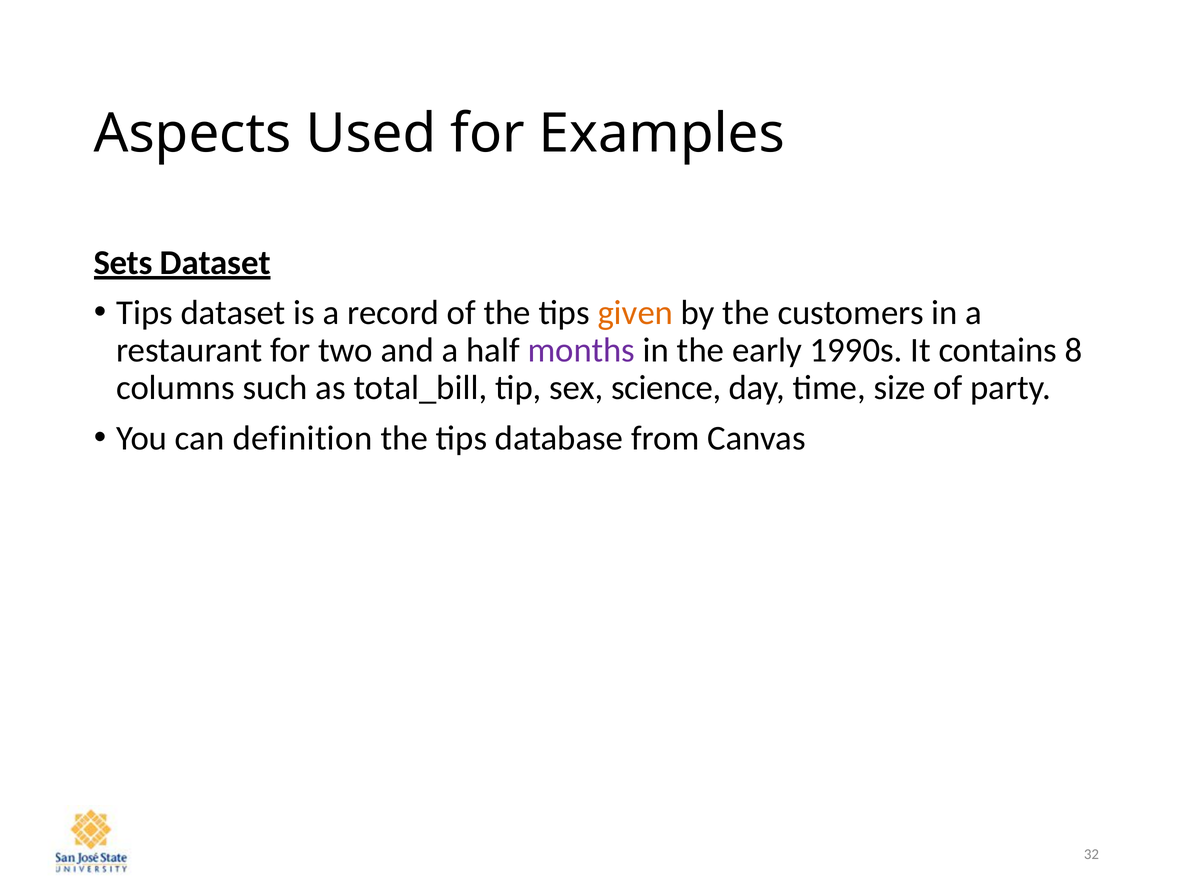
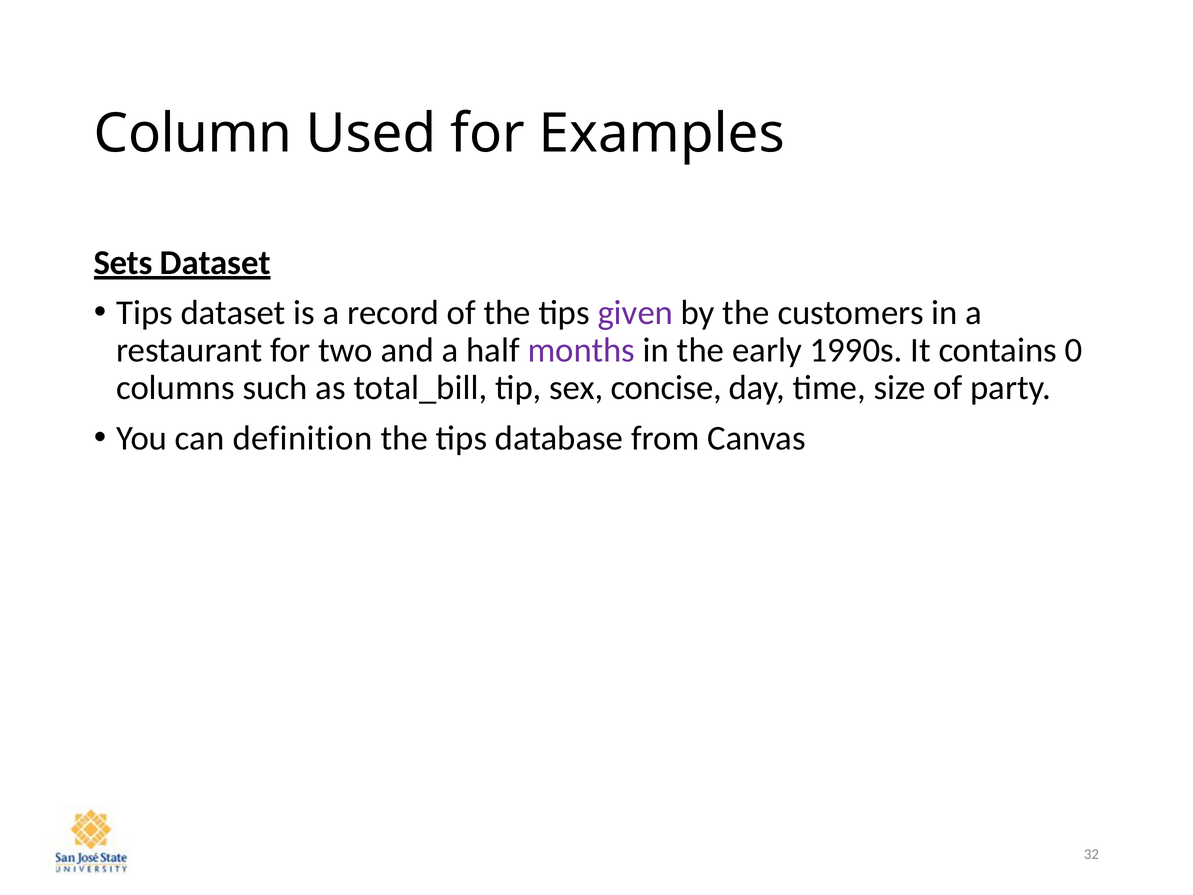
Aspects: Aspects -> Column (193, 134)
given colour: orange -> purple (635, 313)
8: 8 -> 0 (1074, 350)
science: science -> concise (666, 388)
